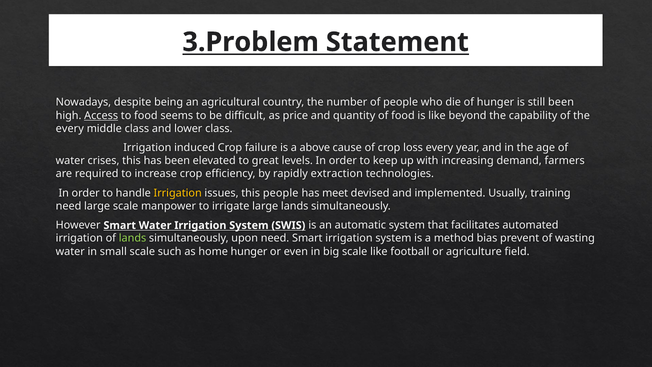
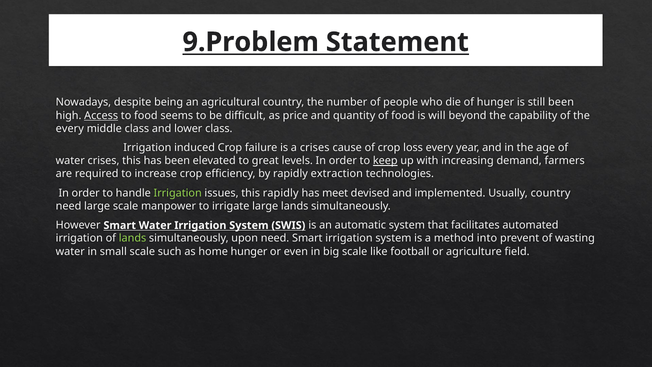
3.Problem: 3.Problem -> 9.Problem (251, 42)
is like: like -> will (437, 115)
a above: above -> crises (315, 148)
keep underline: none -> present (385, 161)
Irrigation colour: yellow -> light green (178, 193)
this people: people -> rapidly (281, 193)
Usually training: training -> country (551, 193)
bias: bias -> into (487, 238)
